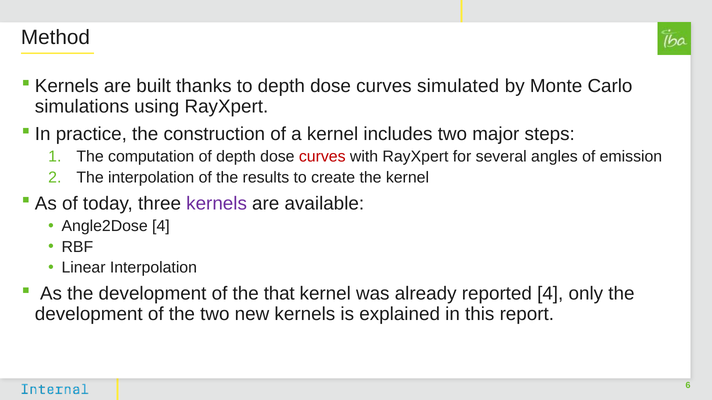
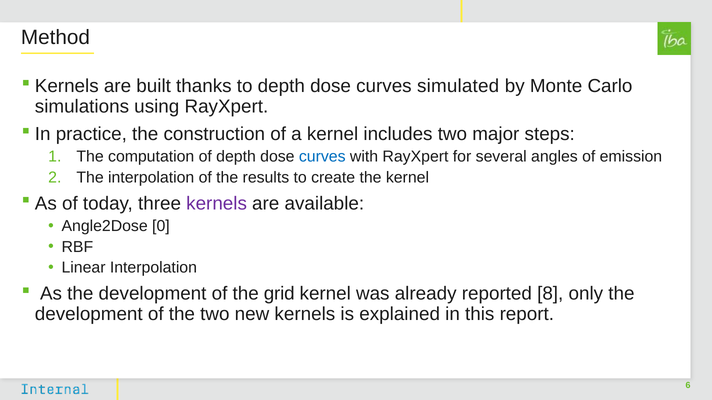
curves colour: red -> blue (322, 157)
Angle2Dose 4: 4 -> 0 (161, 226)
that: that -> grid (279, 294)
reported 4: 4 -> 8 (550, 294)
